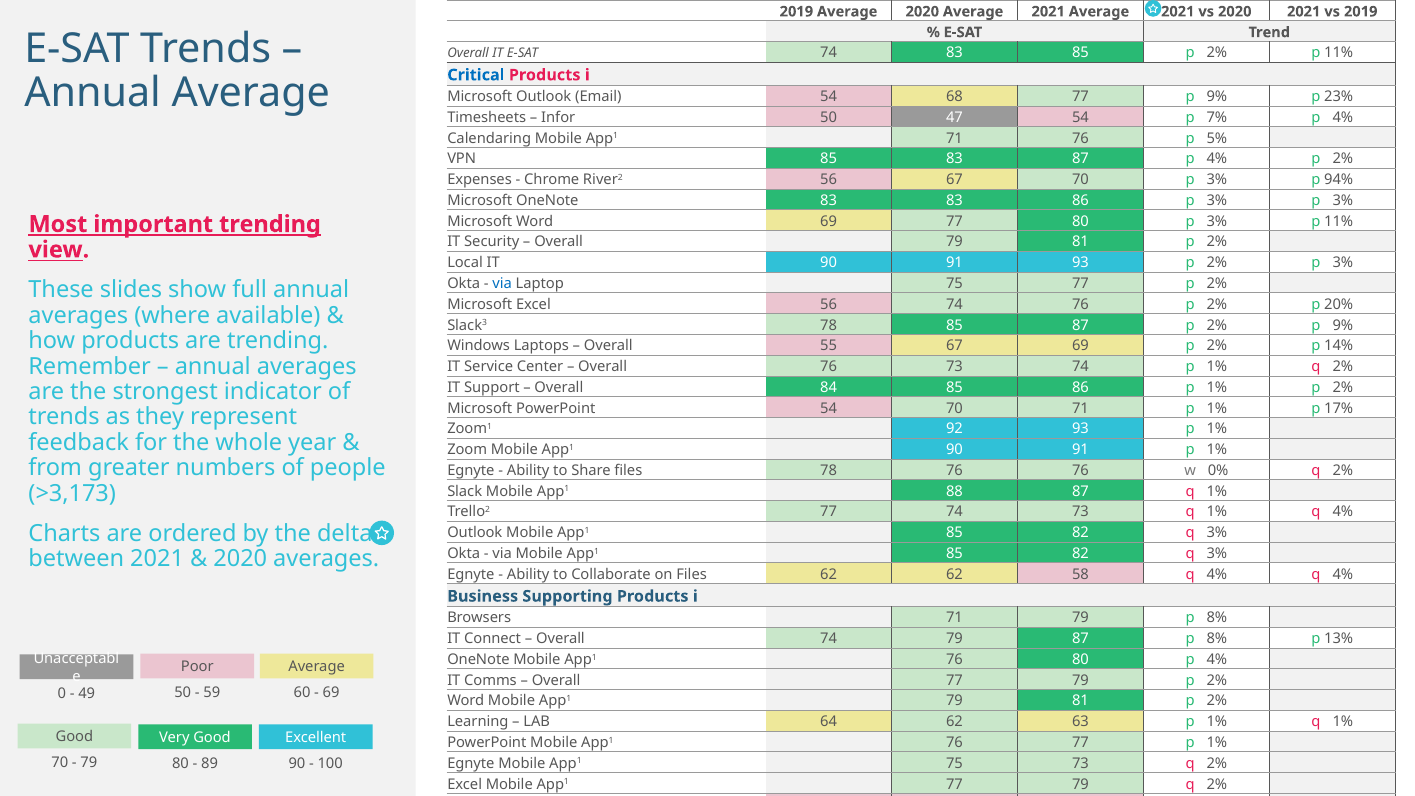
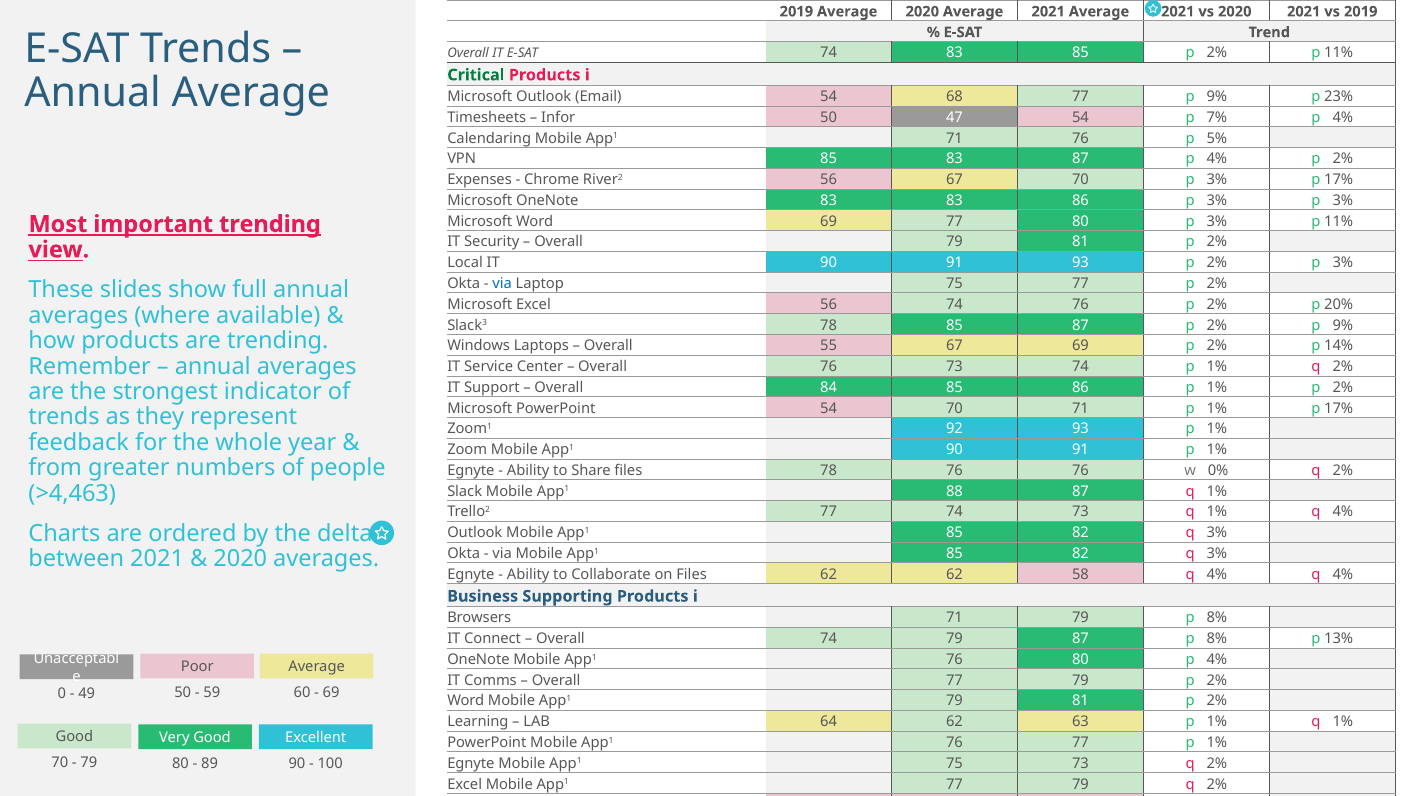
Critical colour: blue -> green (476, 75)
13% p 94%: 94% -> 17% (1339, 180)
>3,173: >3,173 -> >4,463 (72, 493)
